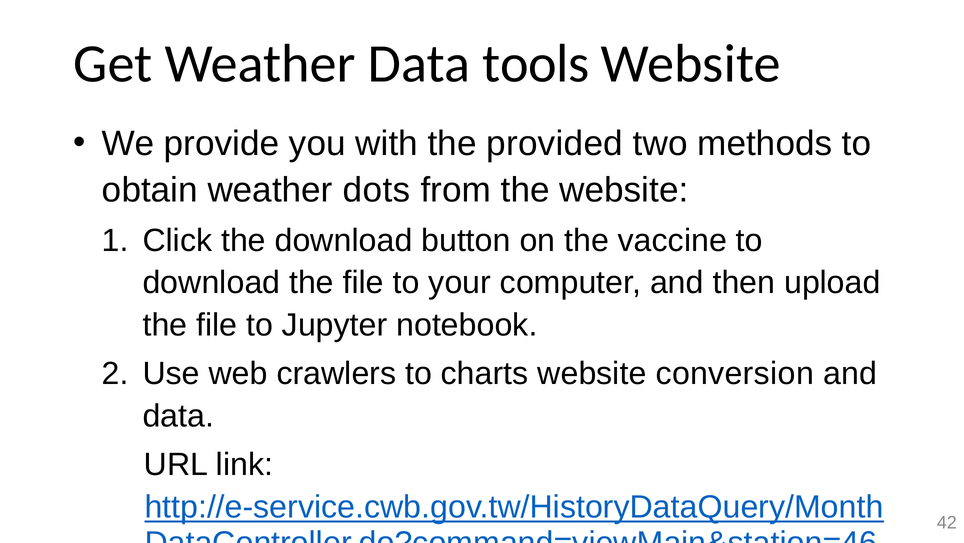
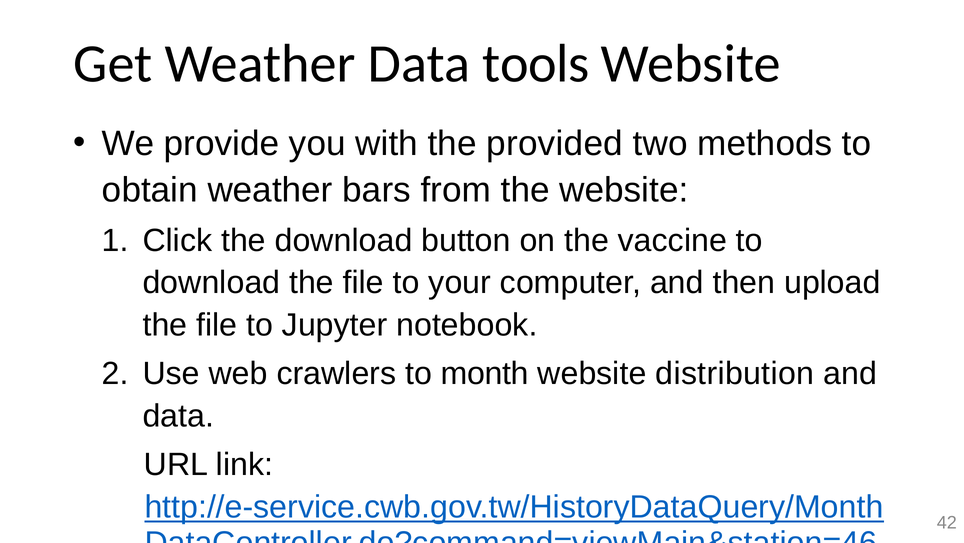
dots: dots -> bars (377, 190)
charts: charts -> month (485, 373)
conversion: conversion -> distribution (735, 373)
